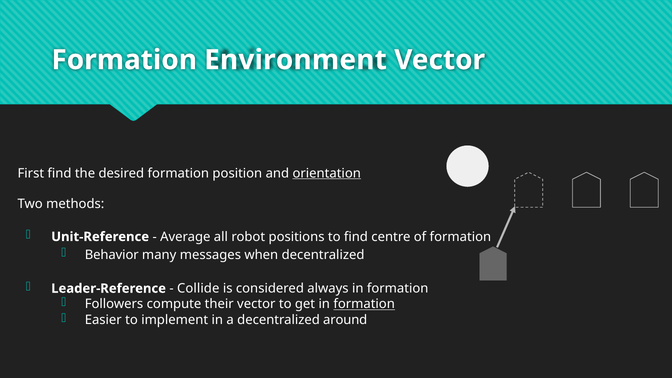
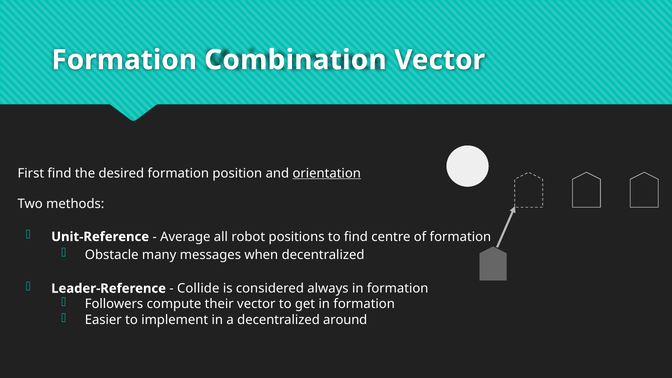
Environment: Environment -> Combination (295, 60)
Behavior: Behavior -> Obstacle (112, 255)
formation underline: present -> none (364, 304)
